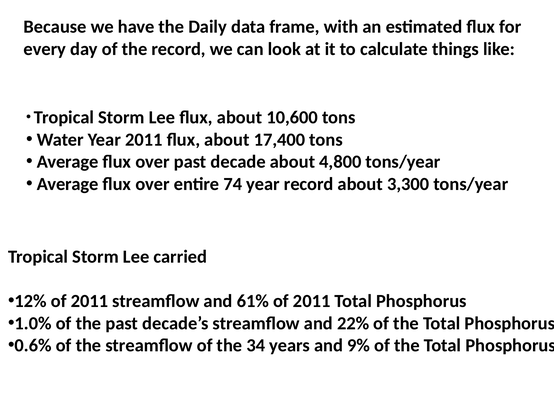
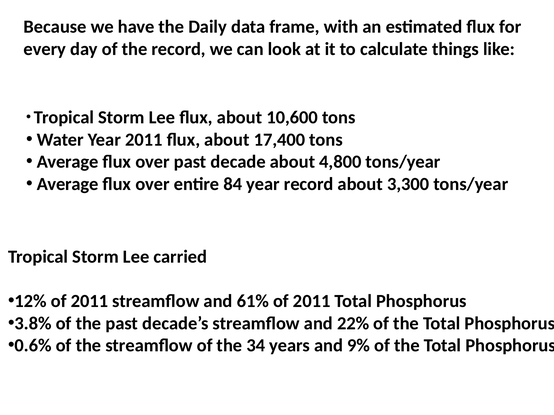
74: 74 -> 84 (233, 184)
1.0%: 1.0% -> 3.8% (33, 324)
